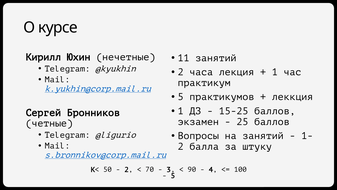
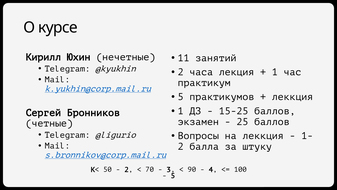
на занятий: занятий -> леккция (263, 136)
